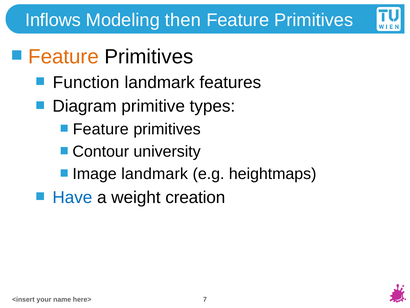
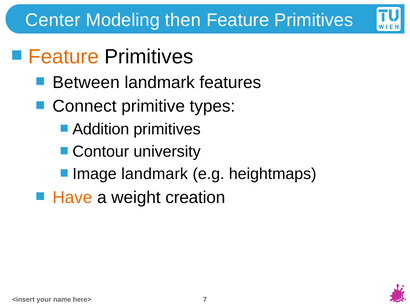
Inflows: Inflows -> Center (53, 20)
Function: Function -> Between (86, 82)
Diagram: Diagram -> Connect (85, 106)
Feature: Feature -> Addition (101, 129)
Have colour: blue -> orange (72, 197)
